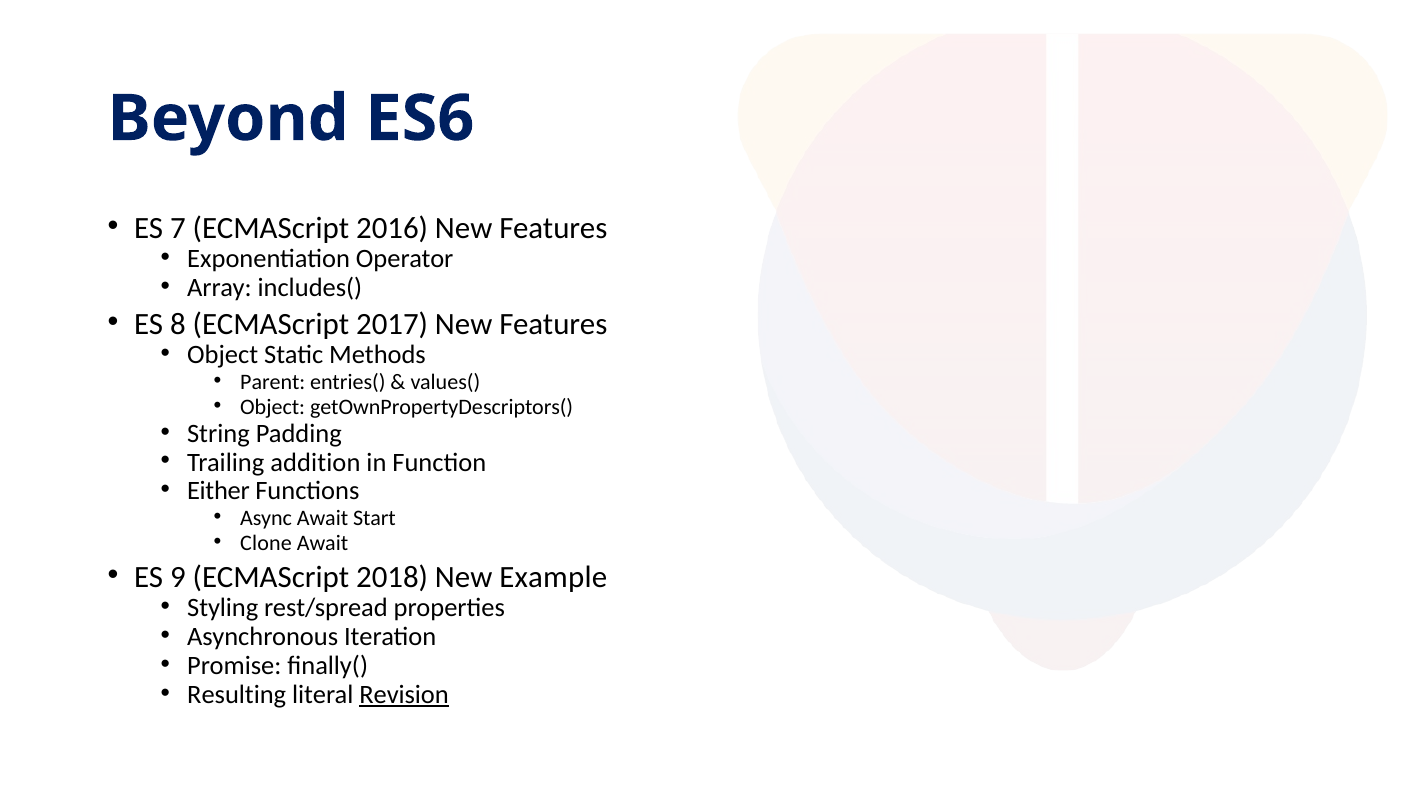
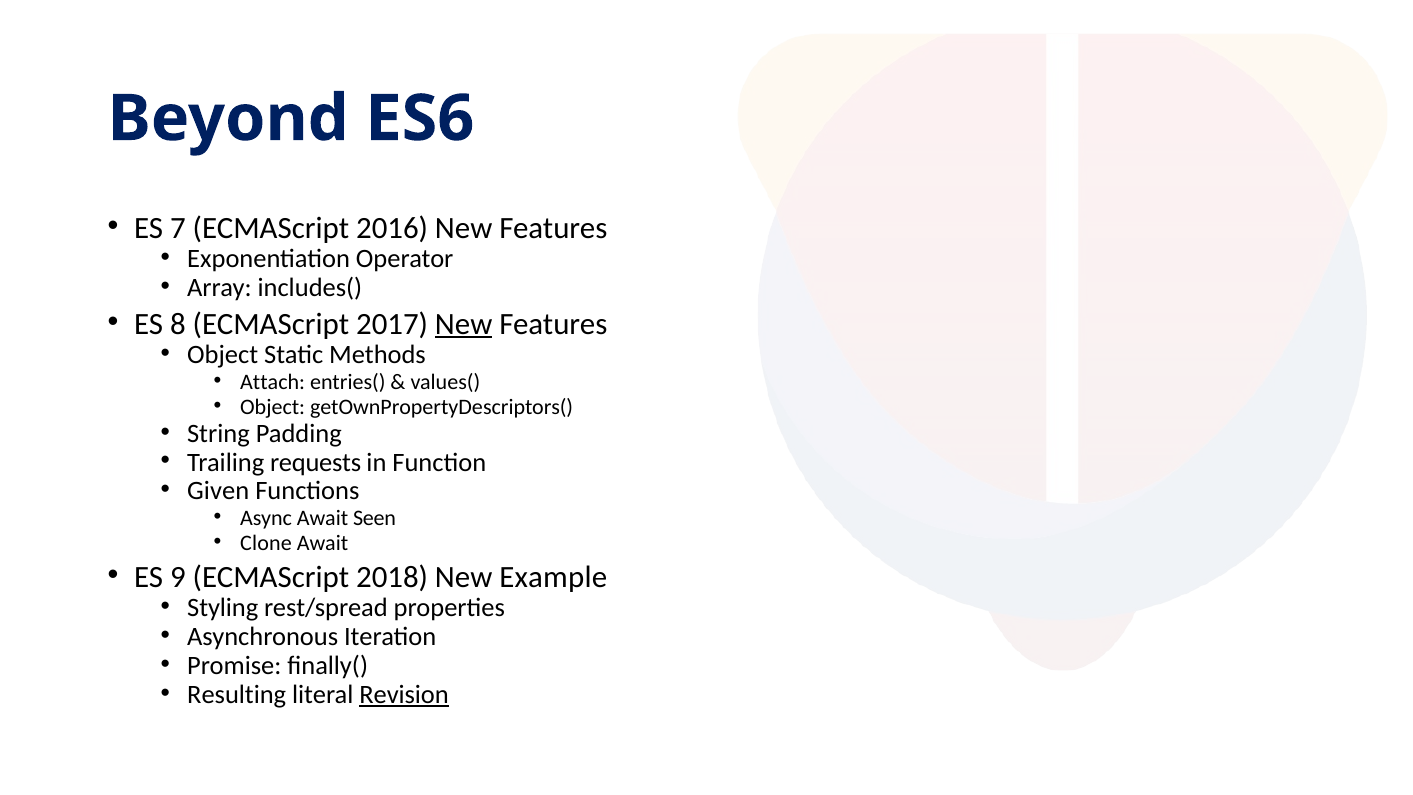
New underline: none -> present (464, 324)
Parent: Parent -> Attach (273, 382)
addition: addition -> requests (316, 462)
Either: Either -> Given (218, 491)
Start: Start -> Seen (375, 518)
